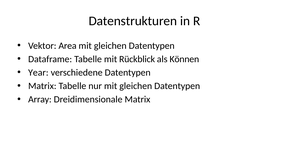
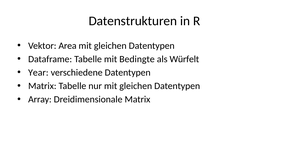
Rückblick: Rückblick -> Bedingte (137, 59)
Können: Können -> Würfelt (184, 59)
